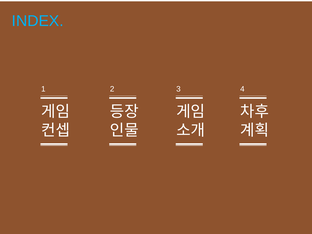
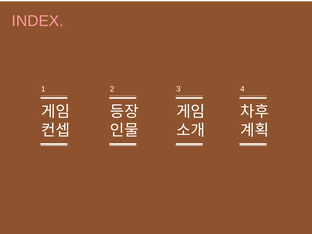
INDEX colour: light blue -> pink (38, 21)
